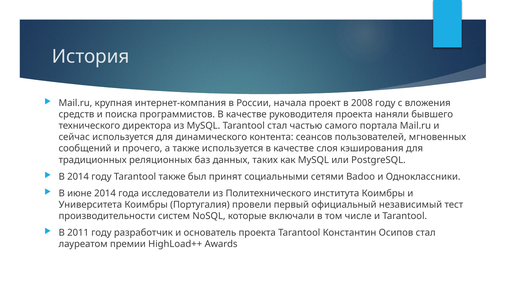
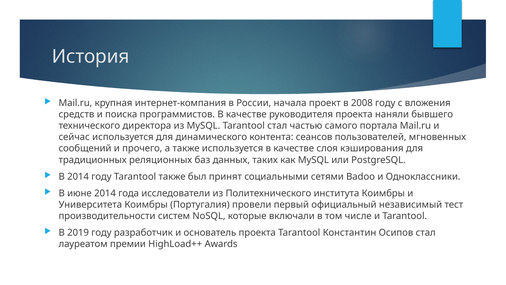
2011: 2011 -> 2019 (78, 232)
